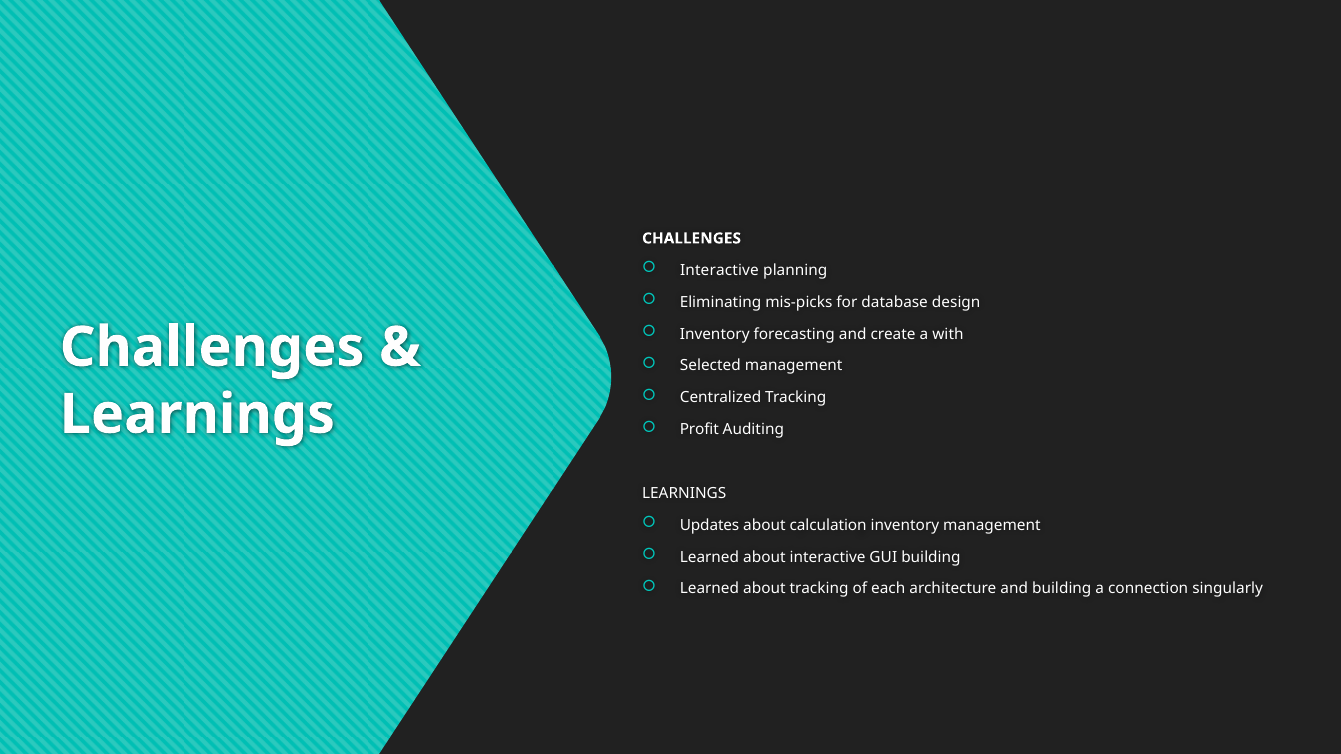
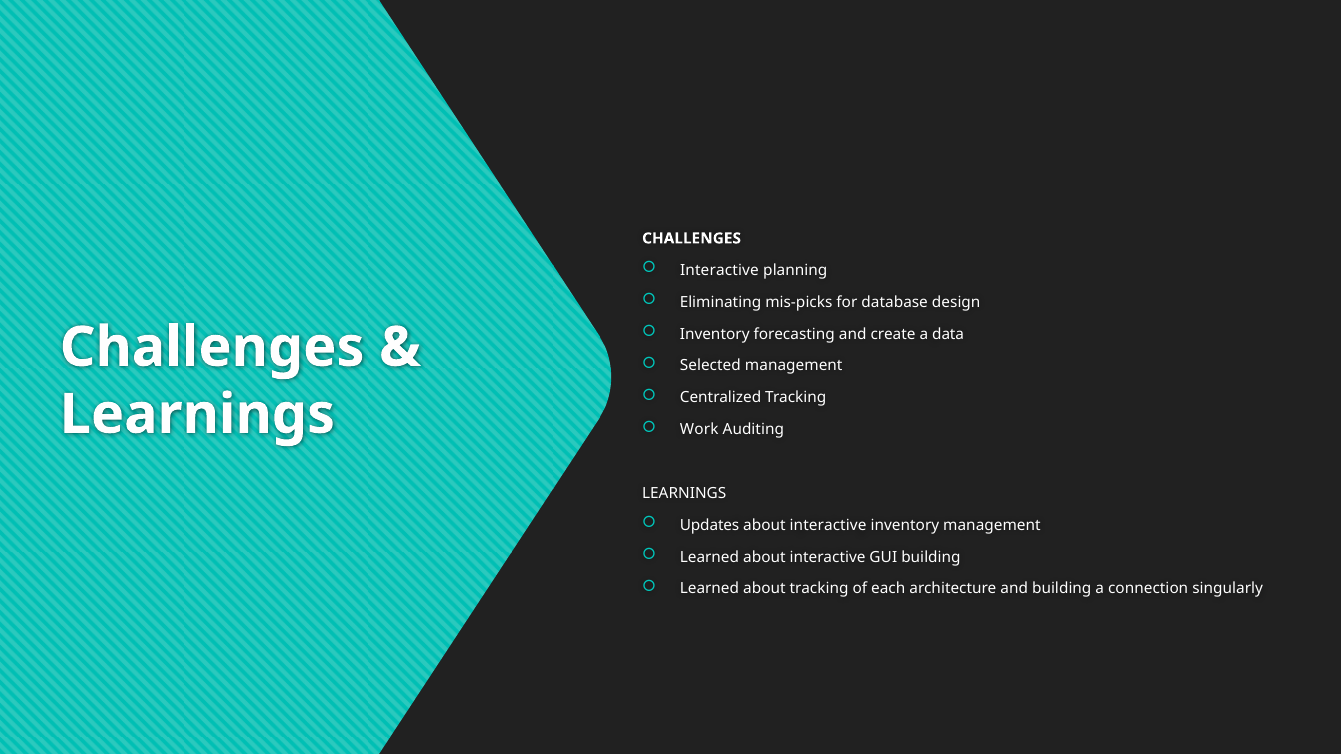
with: with -> data (948, 334)
Profit: Profit -> Work (699, 430)
calculation: calculation -> interactive (828, 525)
